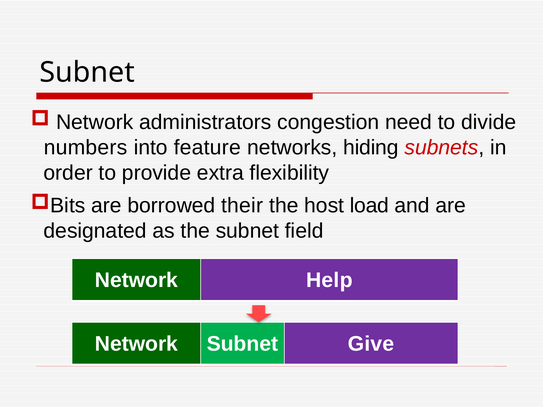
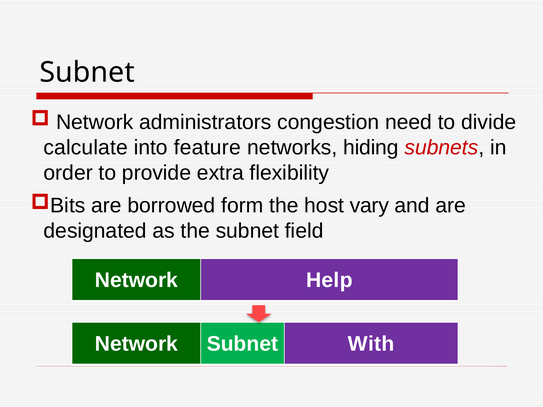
numbers: numbers -> calculate (86, 147)
their: their -> form (242, 206)
load: load -> vary (369, 206)
Give: Give -> With (371, 344)
